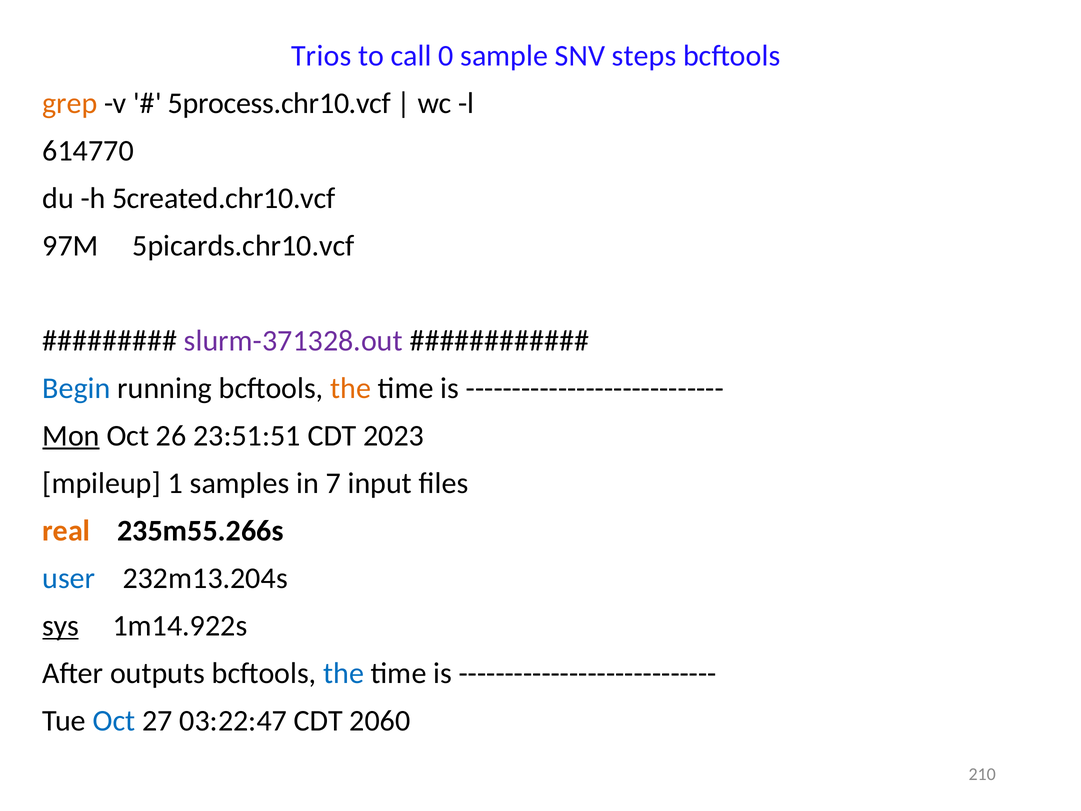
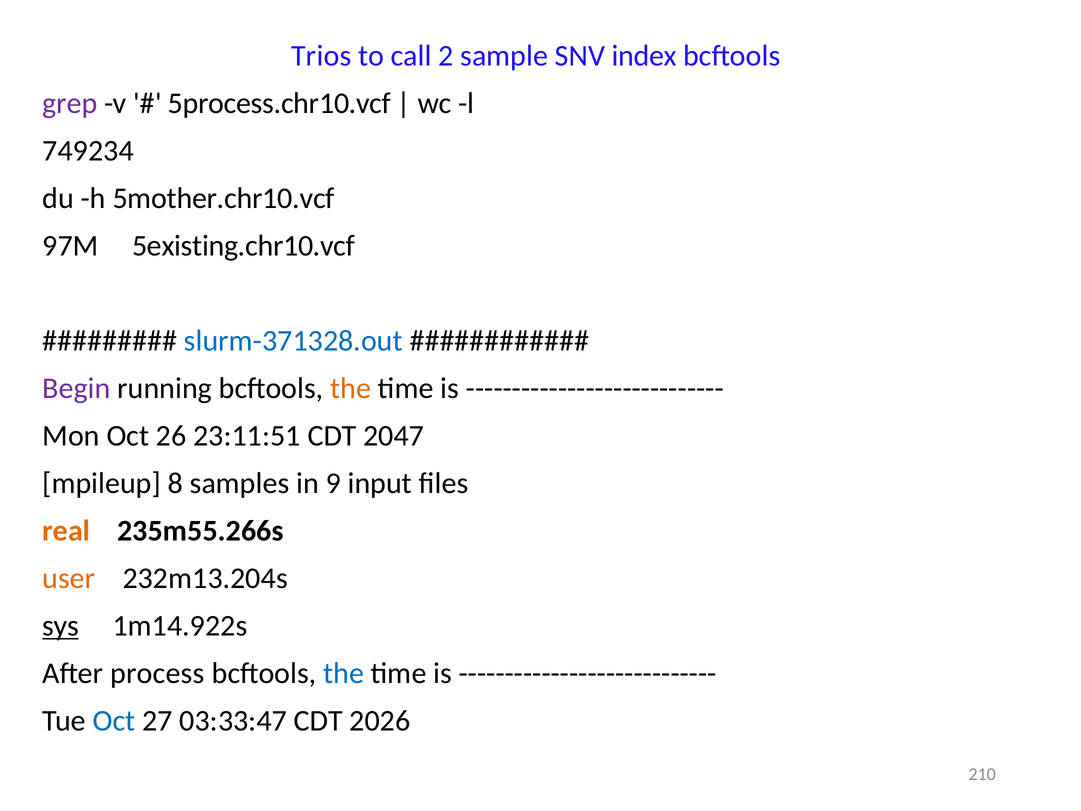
0: 0 -> 2 (446, 56)
steps: steps -> index (644, 56)
grep colour: orange -> purple (70, 103)
614770: 614770 -> 749234 (88, 151)
5created.chr10.vcf: 5created.chr10.vcf -> 5mother.chr10.vcf (224, 198)
5picards.chr10.vcf: 5picards.chr10.vcf -> 5existing.chr10.vcf (244, 246)
slurm-371328.out colour: purple -> blue (293, 341)
Begin colour: blue -> purple (76, 388)
Mon underline: present -> none (71, 436)
23:51:51: 23:51:51 -> 23:11:51 (247, 436)
2023: 2023 -> 2047 (394, 436)
1: 1 -> 8 (175, 483)
7: 7 -> 9 (333, 483)
user colour: blue -> orange (69, 578)
outputs: outputs -> process (157, 673)
03:22:47: 03:22:47 -> 03:33:47 (233, 721)
2060: 2060 -> 2026 (380, 721)
